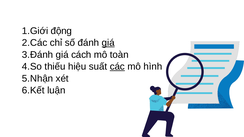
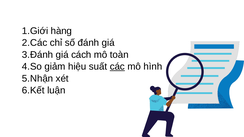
động: động -> hàng (61, 31)
giá underline: present -> none (108, 43)
thiếu: thiếu -> giảm (55, 67)
